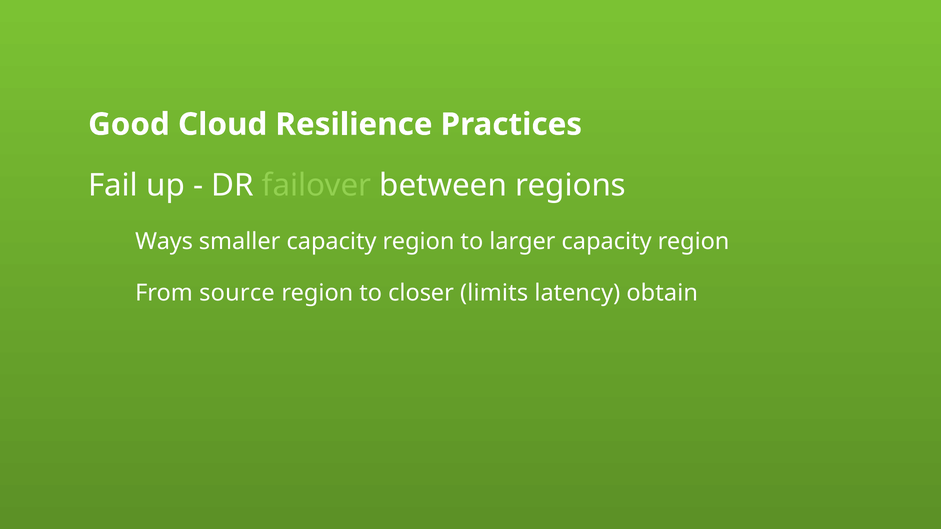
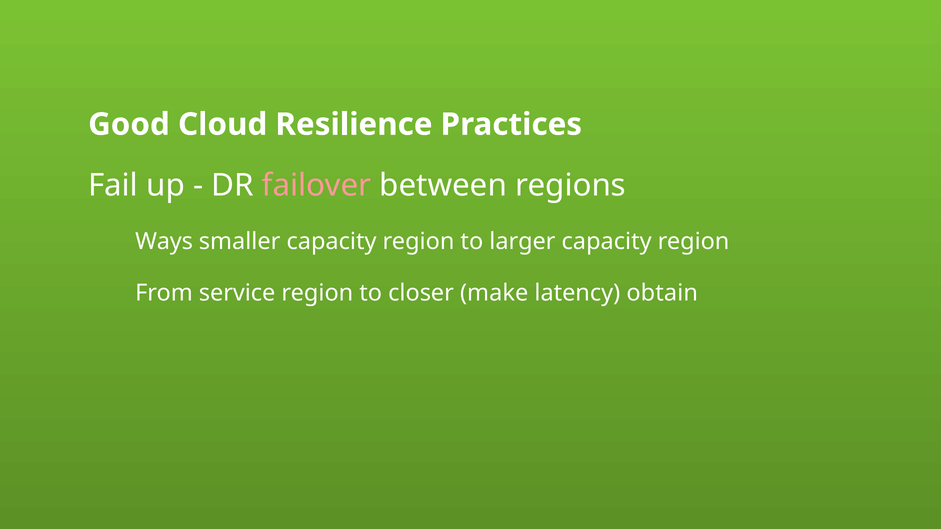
failover colour: light green -> pink (317, 186)
source: source -> service (237, 293)
limits: limits -> make (494, 293)
